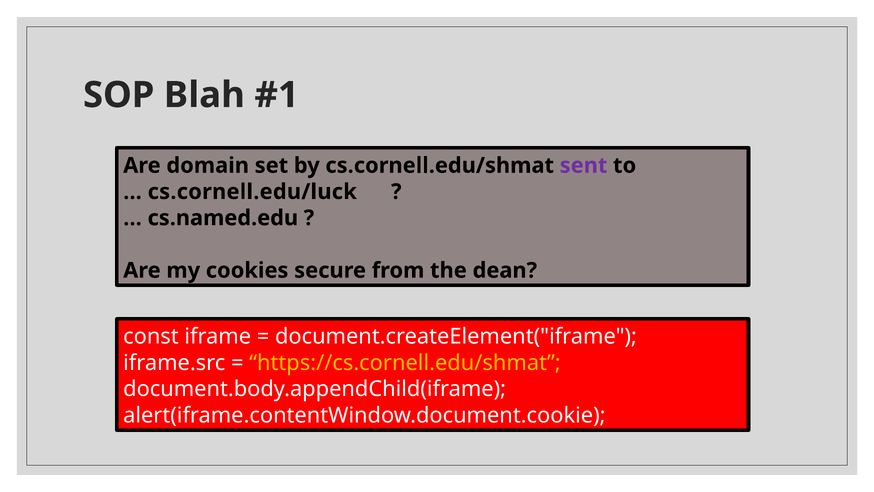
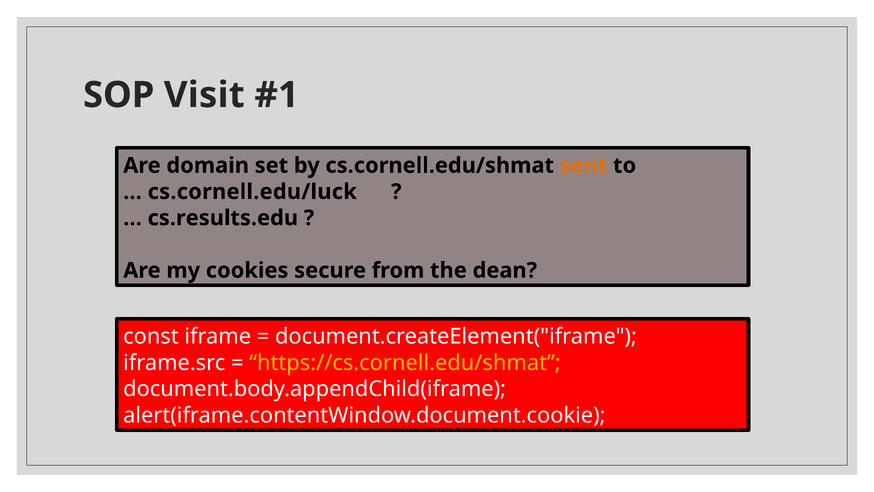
Blah: Blah -> Visit (204, 95)
sent colour: purple -> orange (584, 165)
cs.named.edu: cs.named.edu -> cs.results.edu (223, 218)
